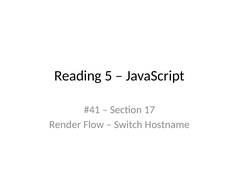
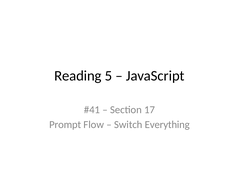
Render: Render -> Prompt (65, 125)
Hostname: Hostname -> Everything (167, 125)
